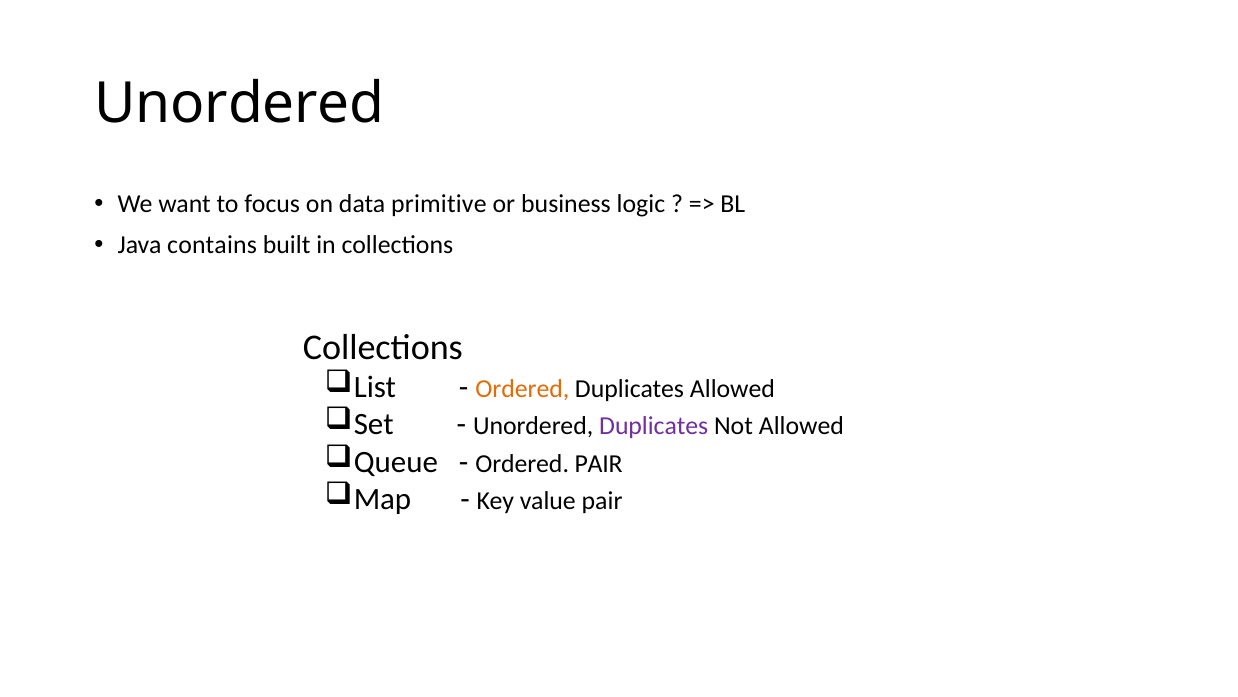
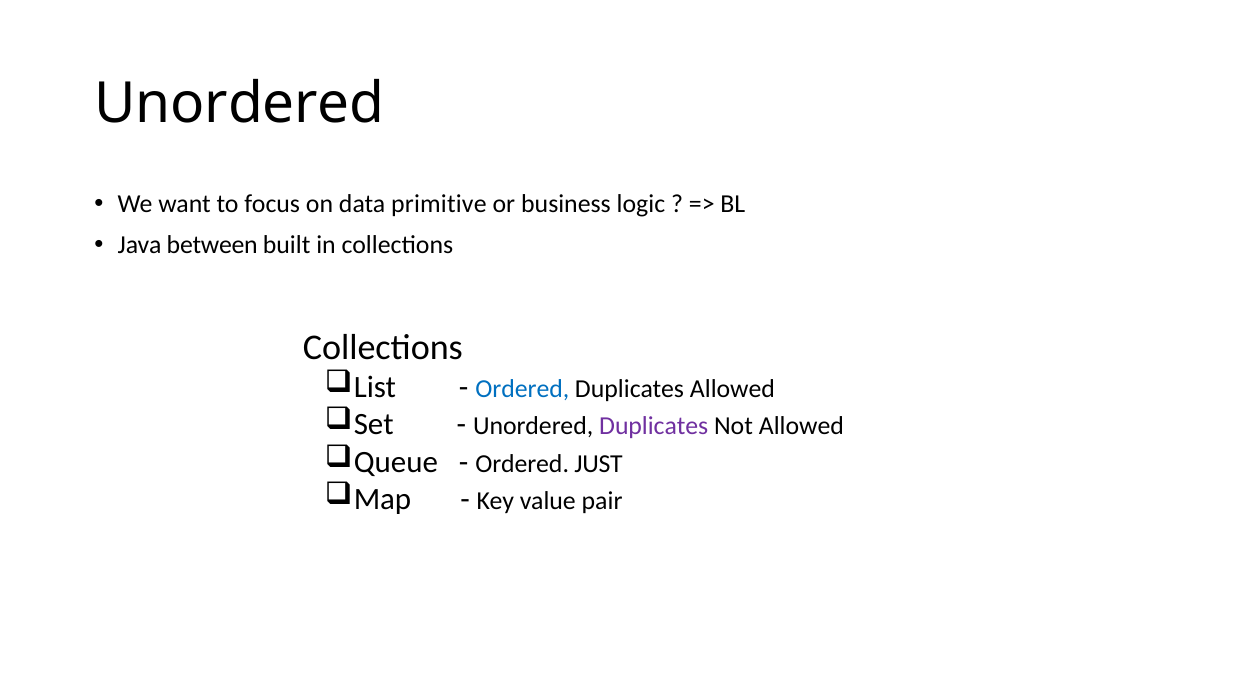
contains: contains -> between (212, 245)
Ordered colour: orange -> blue (522, 389)
Ordered PAIR: PAIR -> JUST (599, 463)
